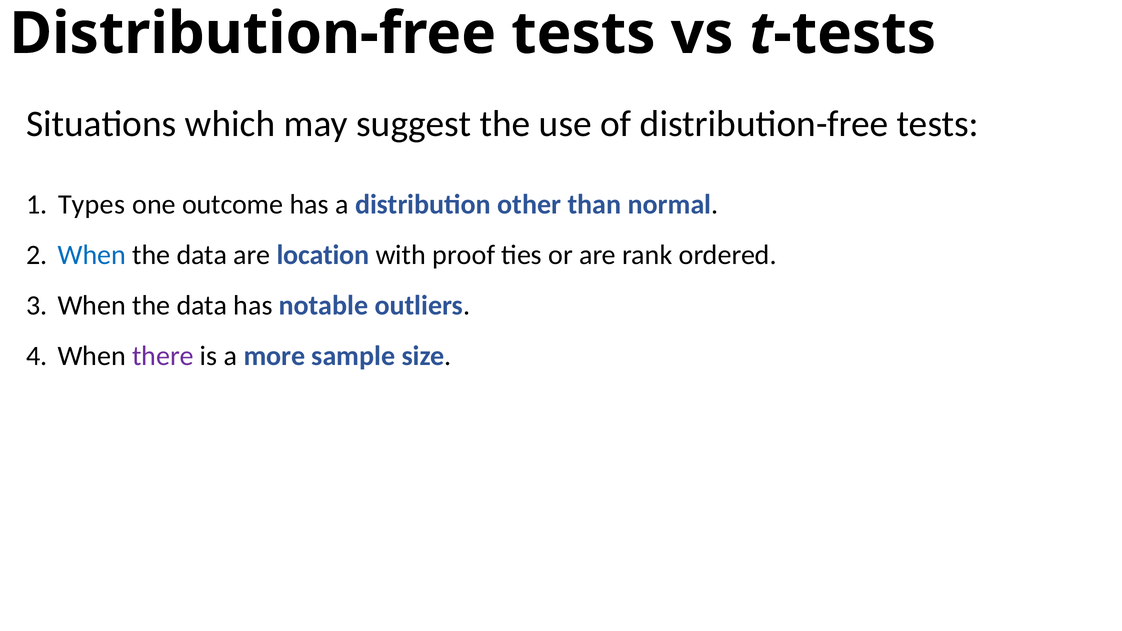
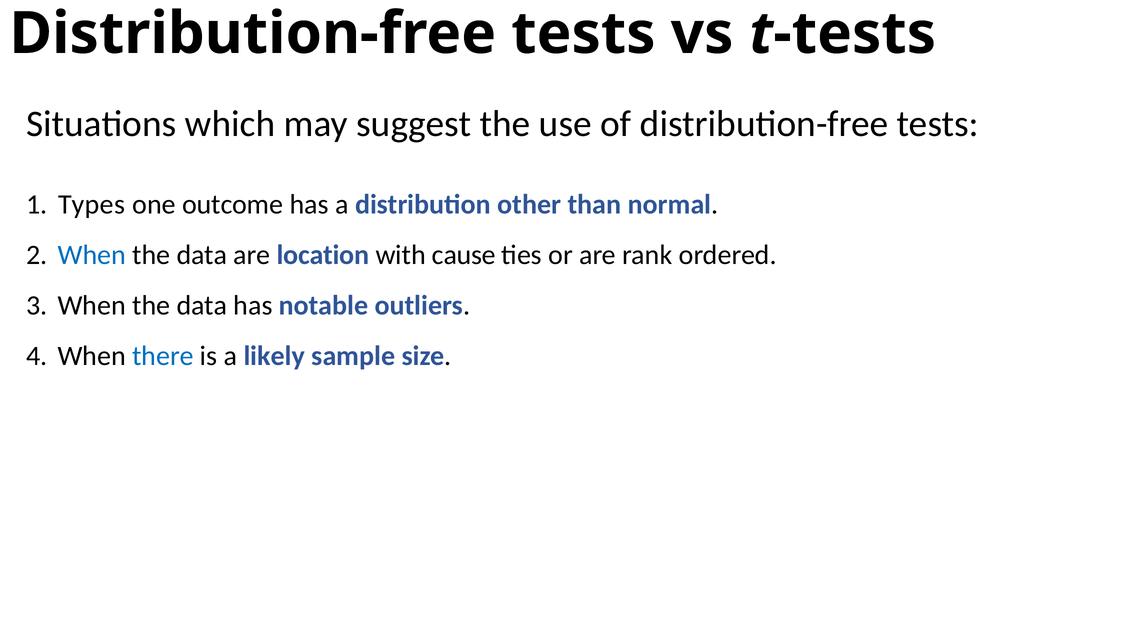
proof: proof -> cause (464, 255)
there colour: purple -> blue (163, 356)
more: more -> likely (274, 356)
